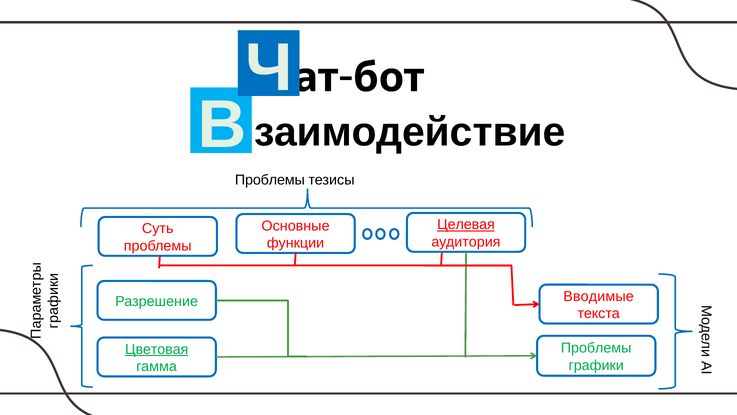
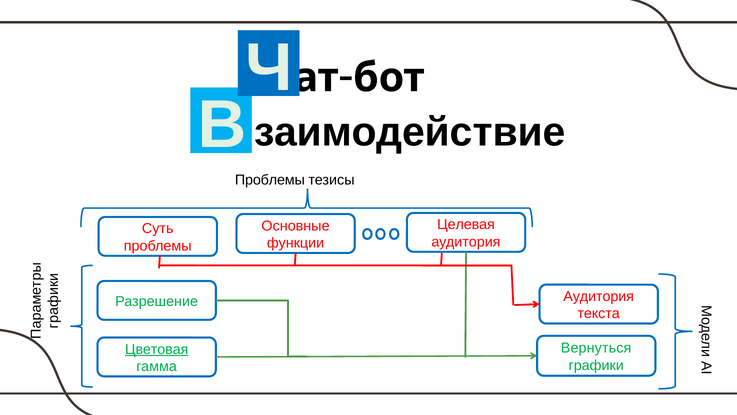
Целевая underline: present -> none (466, 225)
Вводимые: Вводимые -> Аудитория (599, 296)
Проблемы: Проблемы -> Вернуться (596, 348)
